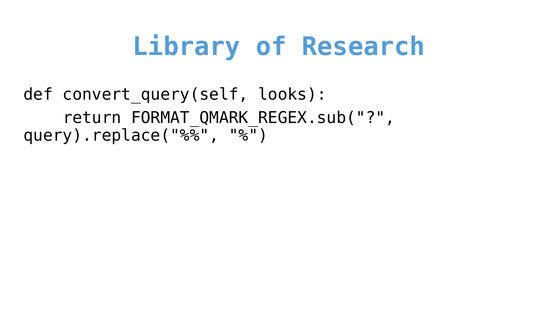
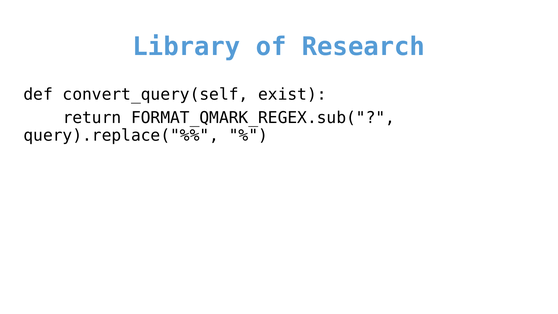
looks: looks -> exist (292, 94)
